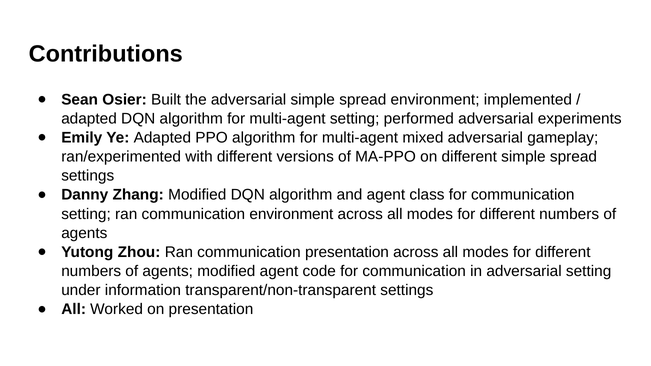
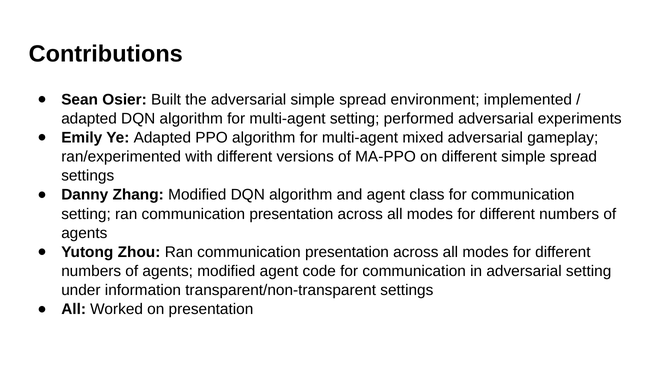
setting ran communication environment: environment -> presentation (291, 214)
